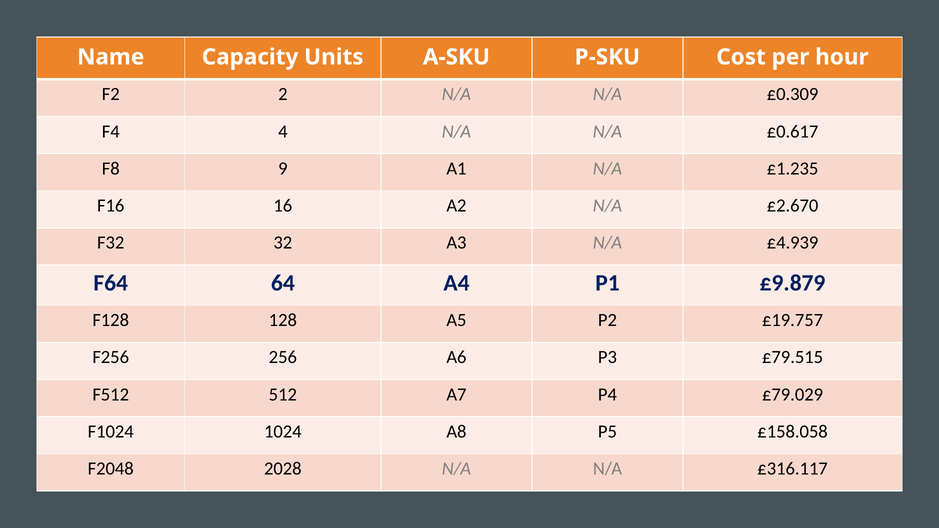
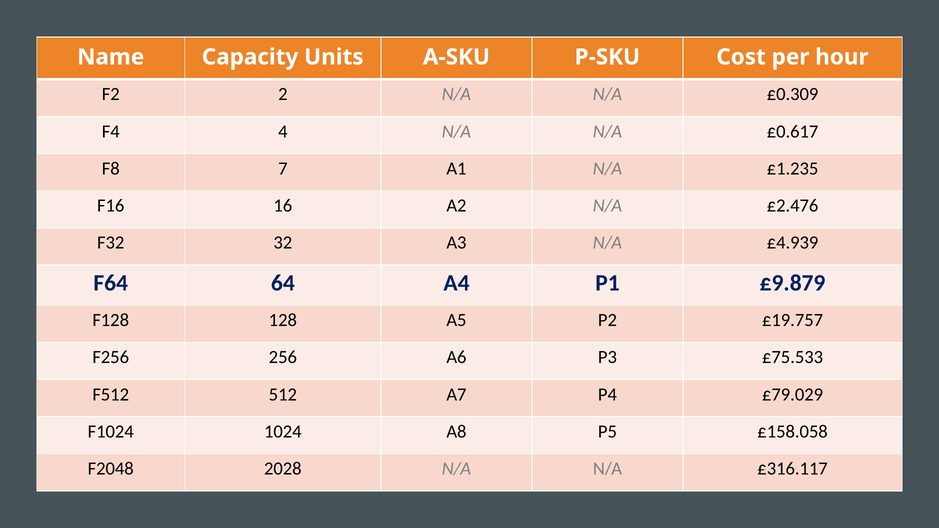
9: 9 -> 7 (283, 169)
£2.670: £2.670 -> £2.476 (793, 206)
£79.515: £79.515 -> £75.533 (793, 357)
